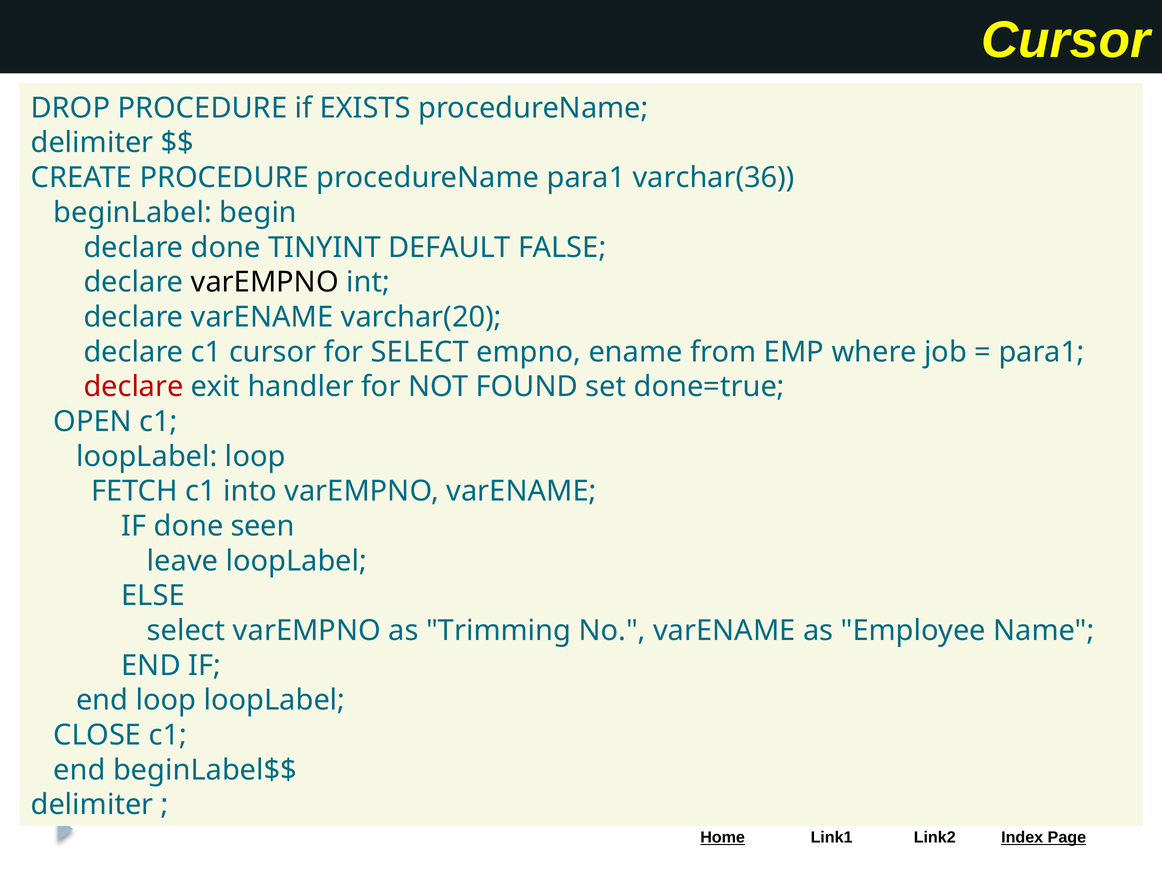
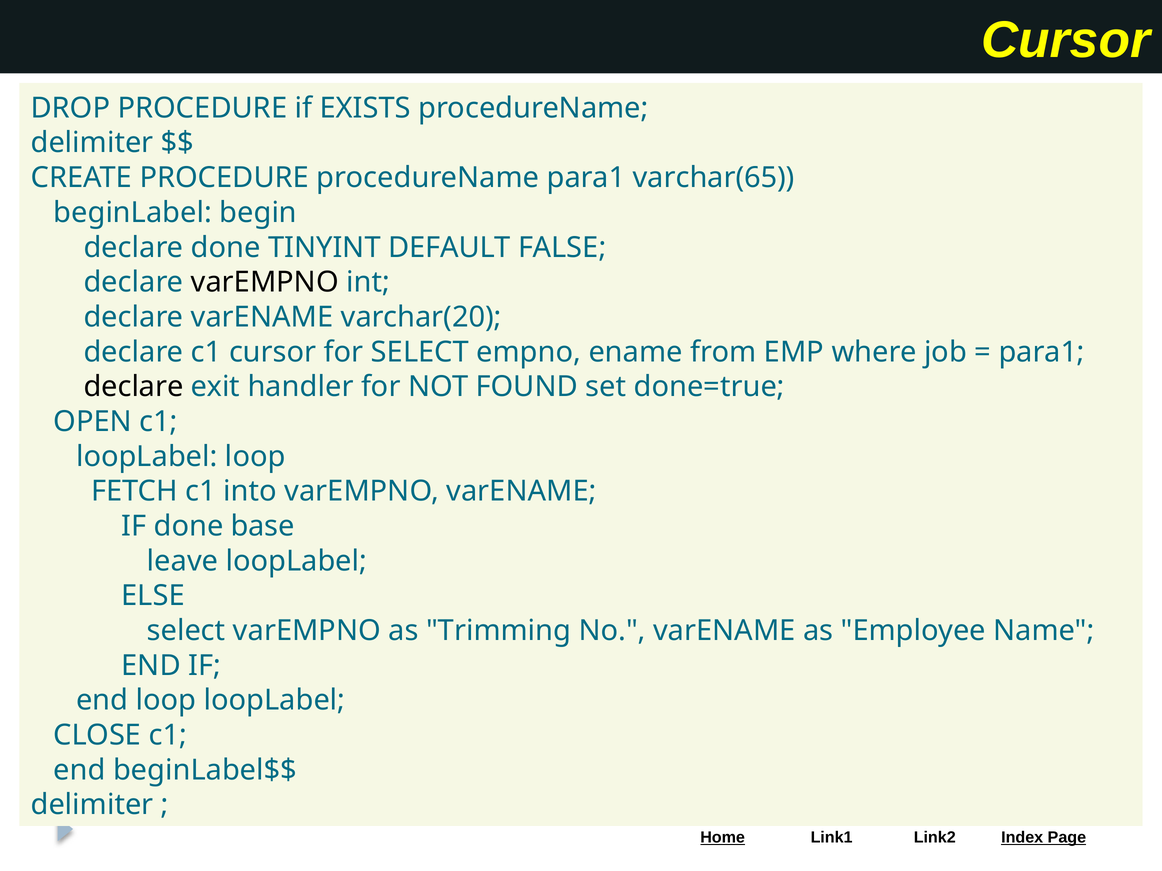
varchar(36: varchar(36 -> varchar(65 (714, 178)
declare colour: red -> black (134, 387)
seen: seen -> base (263, 526)
